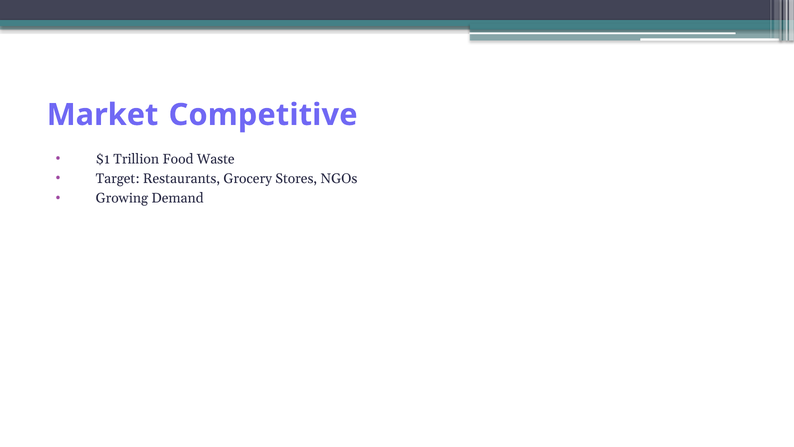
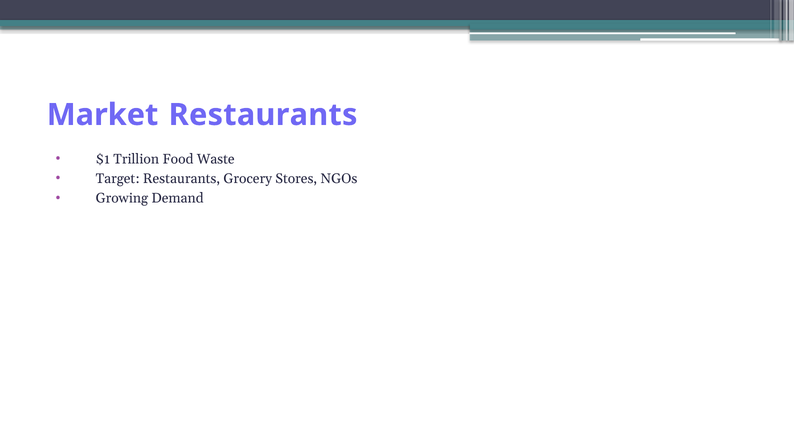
Market Competitive: Competitive -> Restaurants (263, 115)
